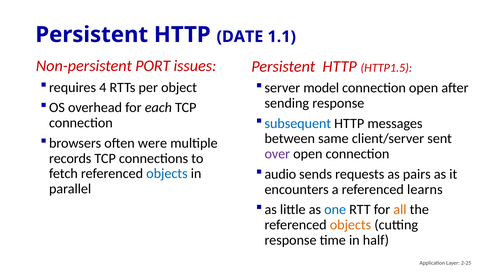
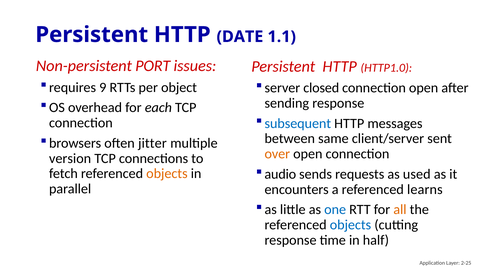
HTTP1.5: HTTP1.5 -> HTTP1.0 (386, 68)
4: 4 -> 9 (103, 87)
model: model -> closed (321, 88)
were: were -> jitter (152, 143)
over colour: purple -> orange (277, 154)
records: records -> version (70, 159)
pairs: pairs -> used (417, 174)
objects colour: blue -> orange (167, 174)
objects colour: orange -> blue (350, 225)
